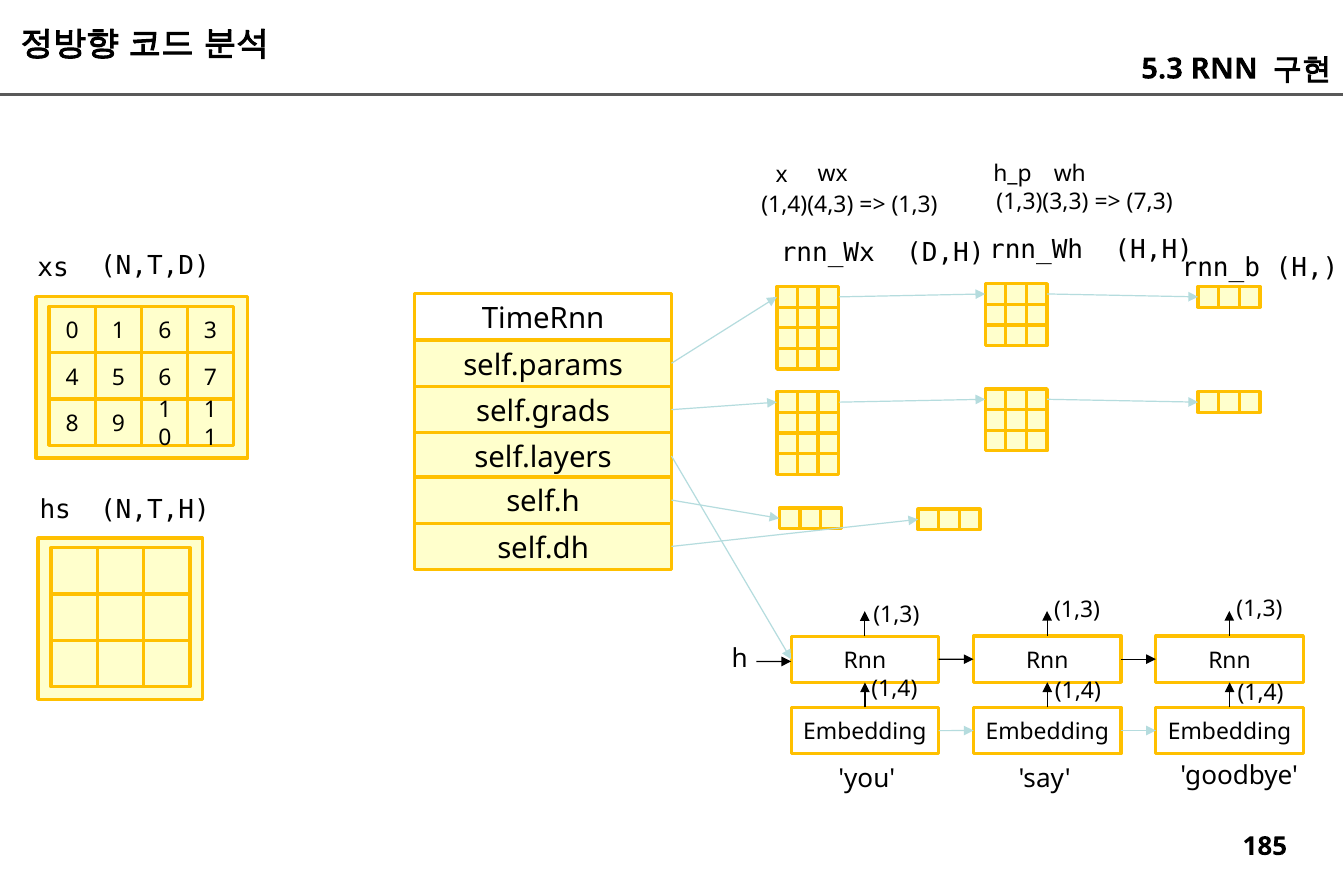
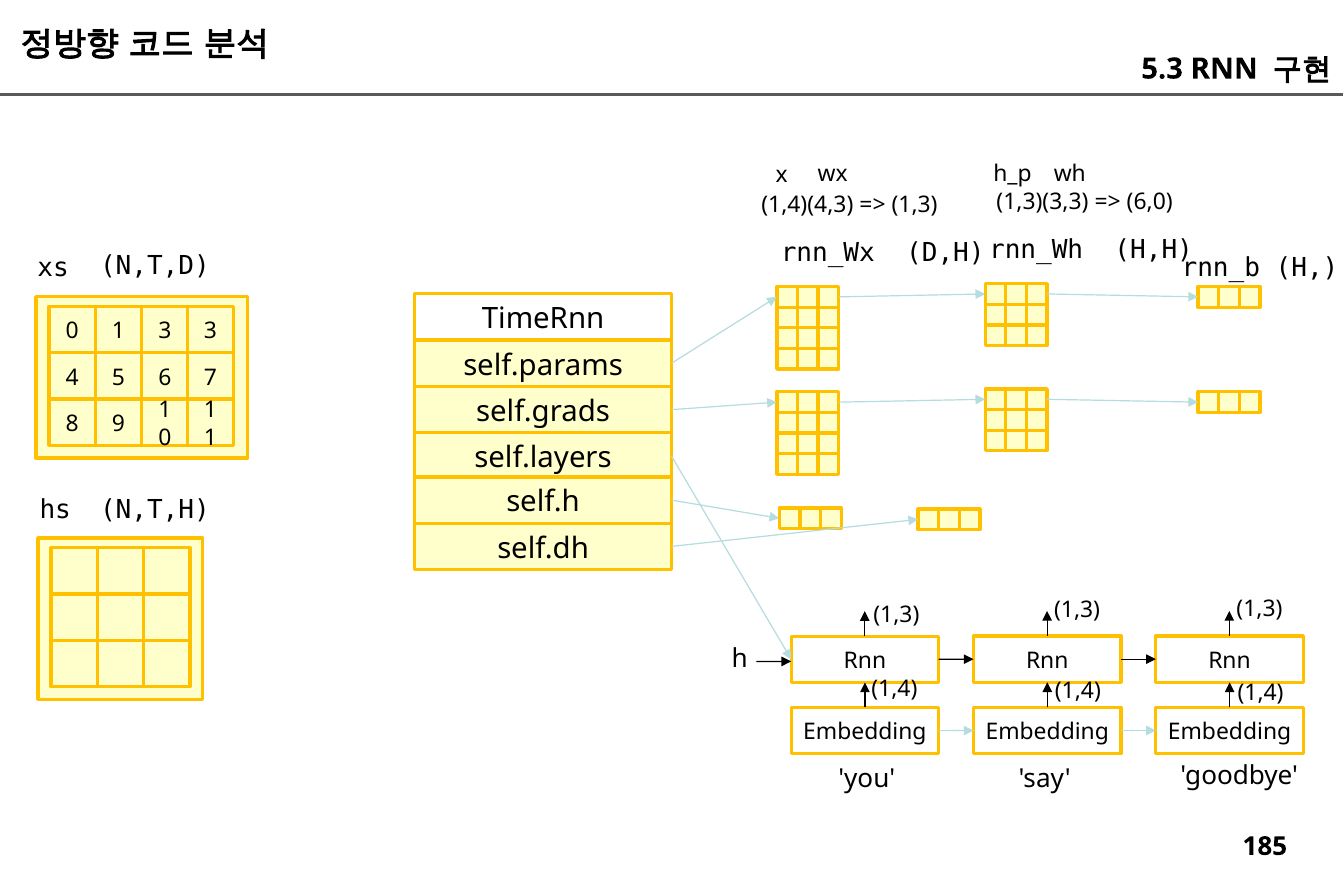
7,3: 7,3 -> 6,0 (1150, 202)
1 6: 6 -> 3 (165, 331)
